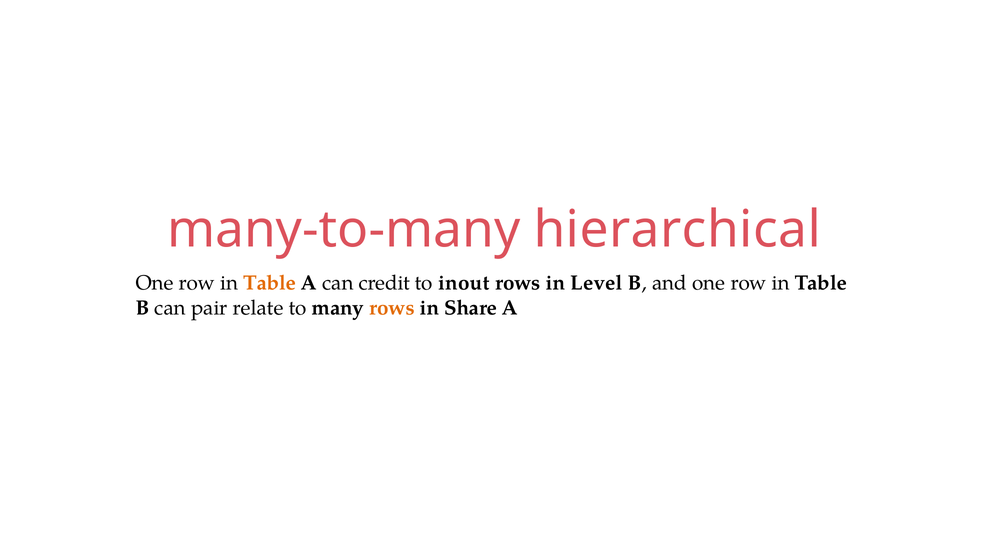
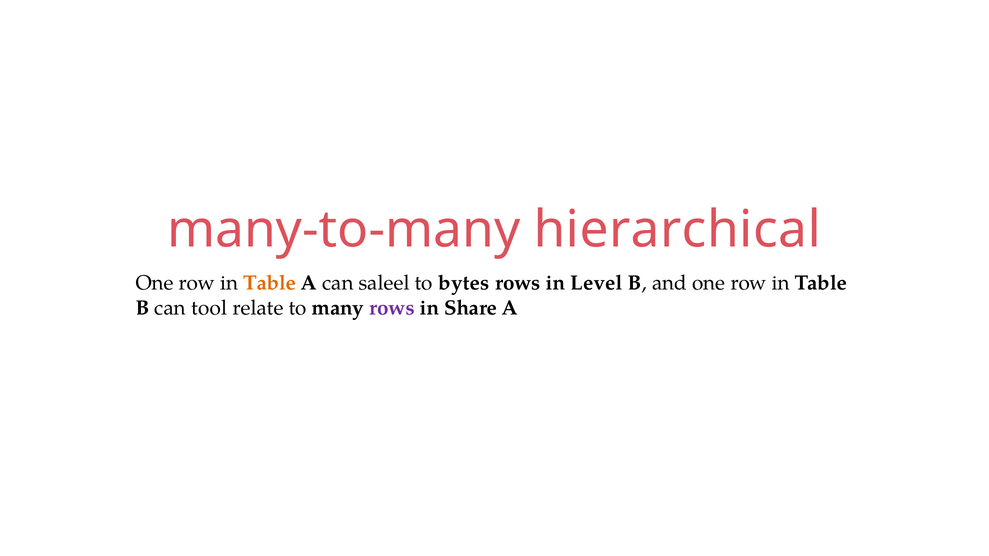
credit: credit -> saleel (384, 283)
inout: inout -> bytes (464, 283)
pair: pair -> tool (209, 308)
rows colour: orange -> purple (392, 308)
